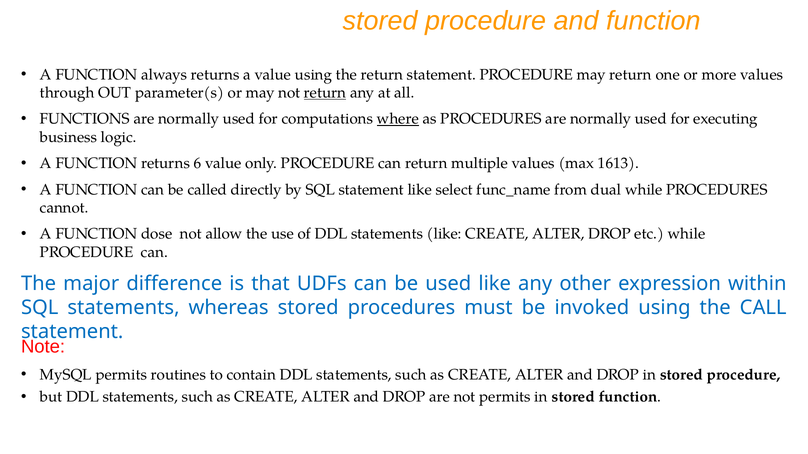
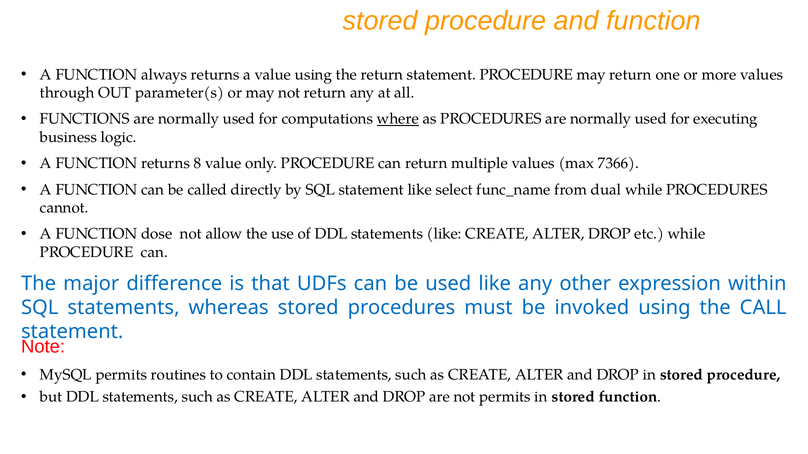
return underline: present -> none (325, 93)
6: 6 -> 8 (197, 164)
1613: 1613 -> 7366 (618, 164)
